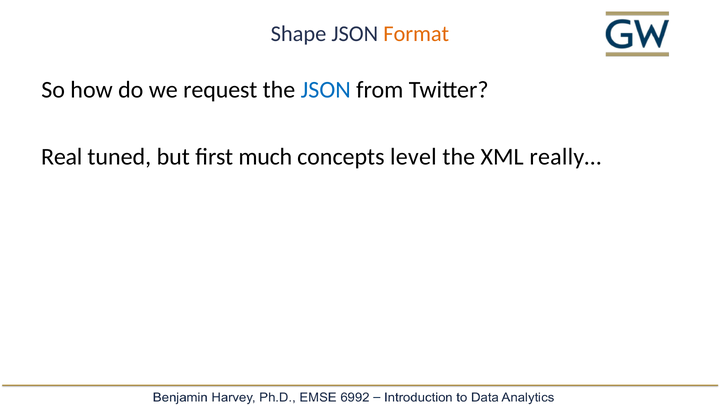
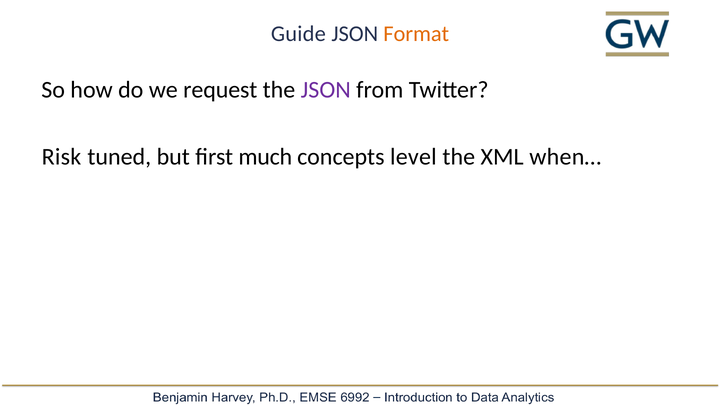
Shape: Shape -> Guide (298, 34)
JSON colour: blue -> purple (326, 90)
Real: Real -> Risk (61, 157)
really…: really… -> when… (565, 157)
